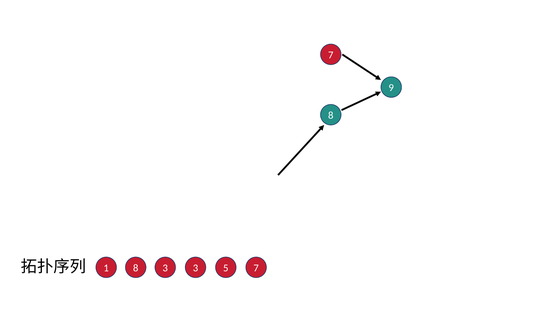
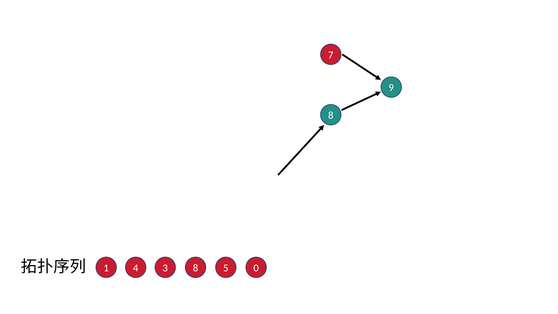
1 8: 8 -> 4 (136, 268)
3 3: 3 -> 8 (196, 268)
5 7: 7 -> 0 (256, 268)
